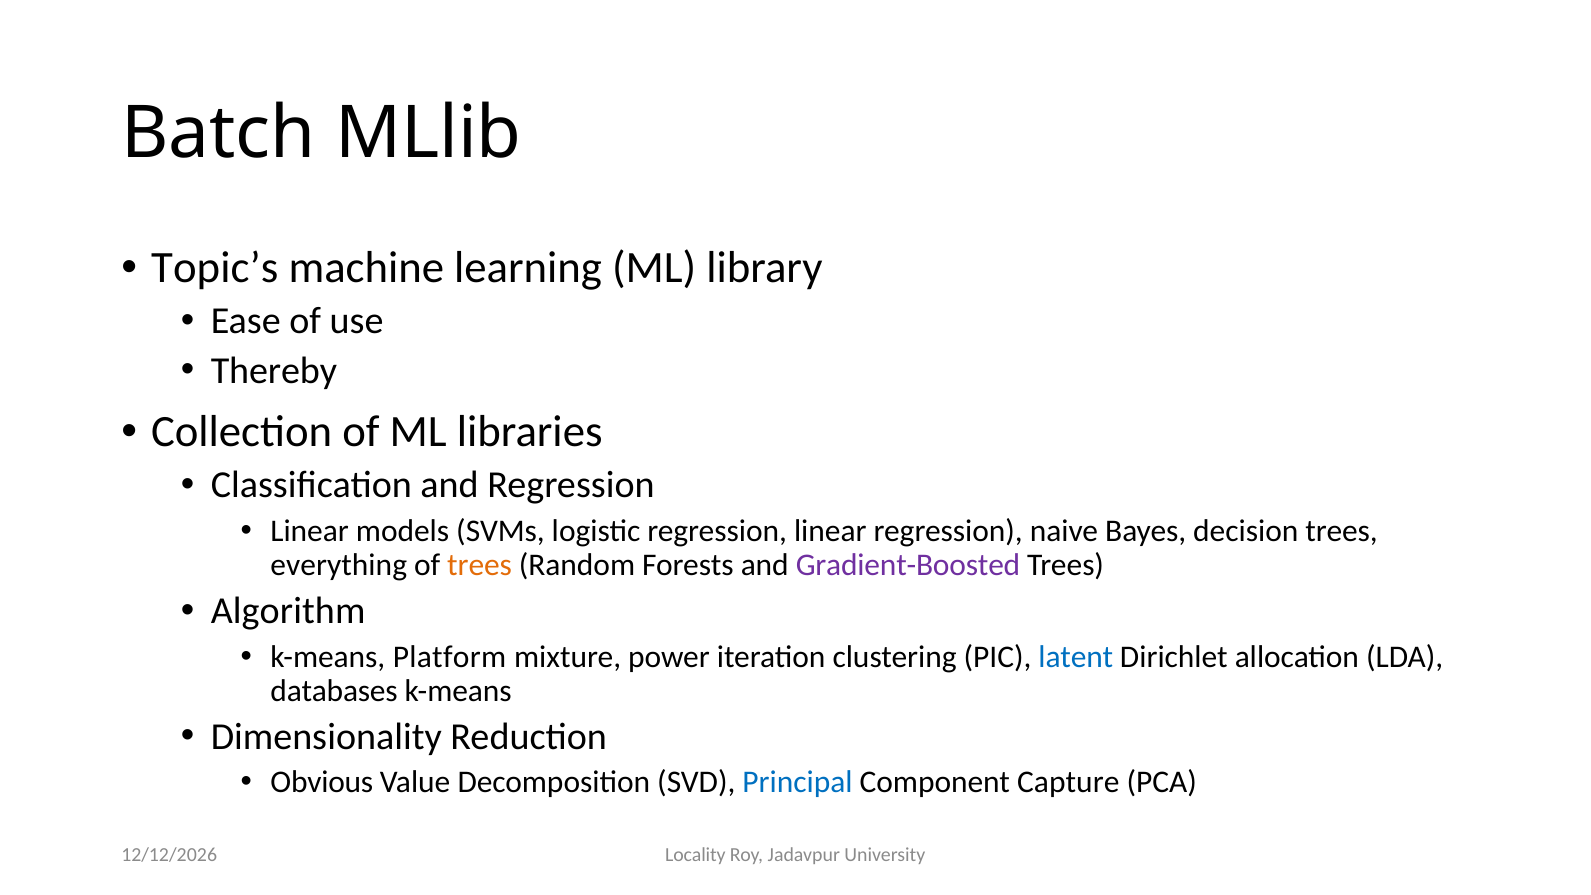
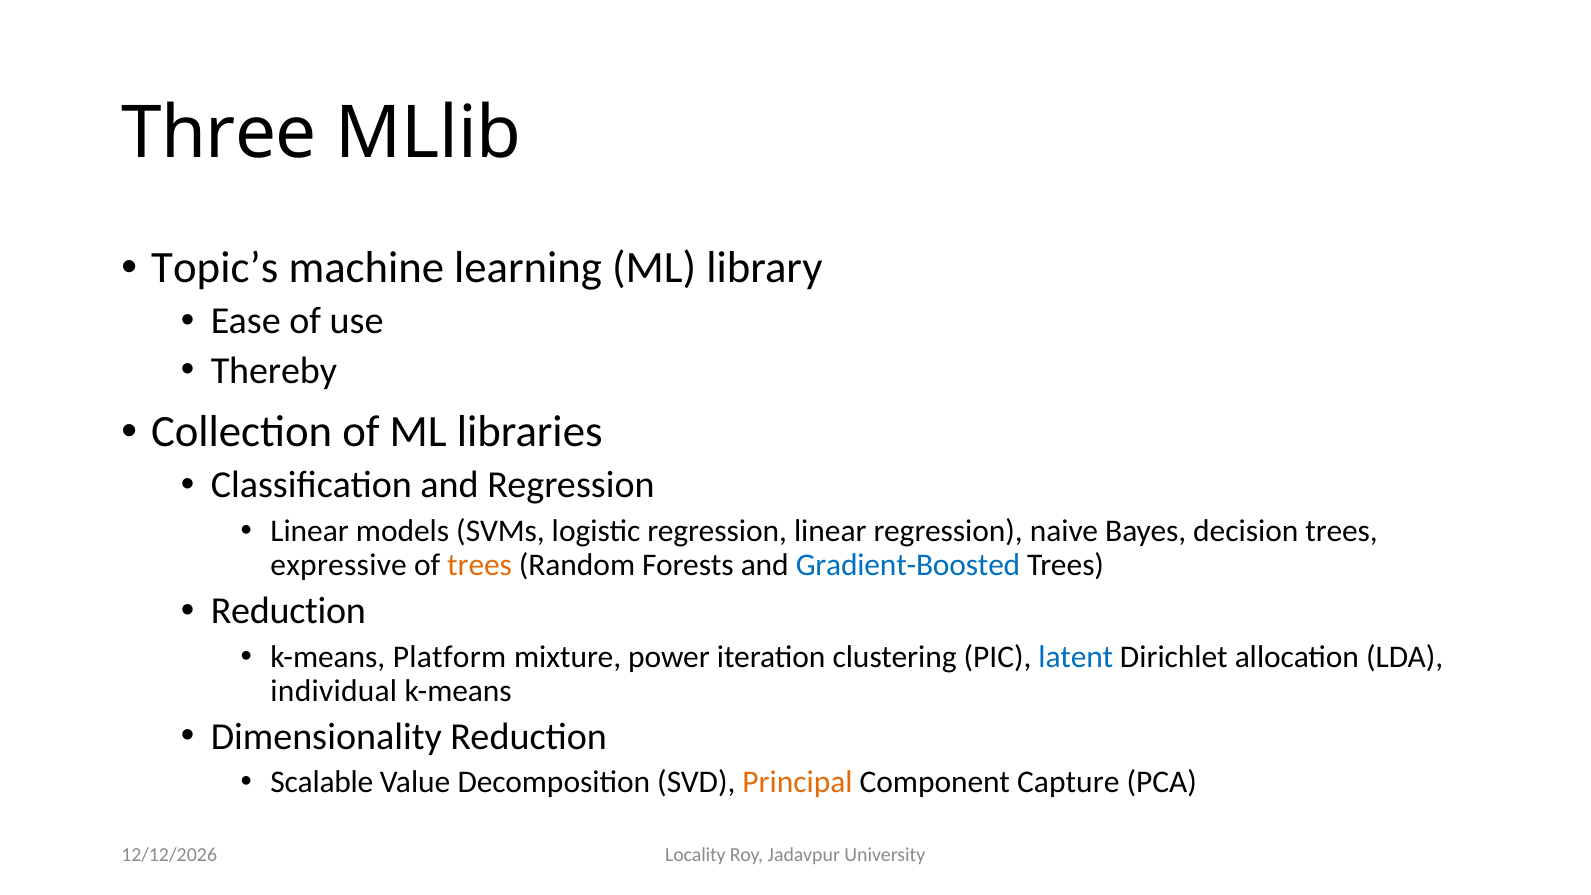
Batch: Batch -> Three (219, 134)
everything: everything -> expressive (339, 565)
Gradient-Boosted colour: purple -> blue (908, 565)
Algorithm: Algorithm -> Reduction (288, 611)
databases: databases -> individual (334, 691)
Obvious: Obvious -> Scalable (322, 782)
Principal colour: blue -> orange (797, 782)
